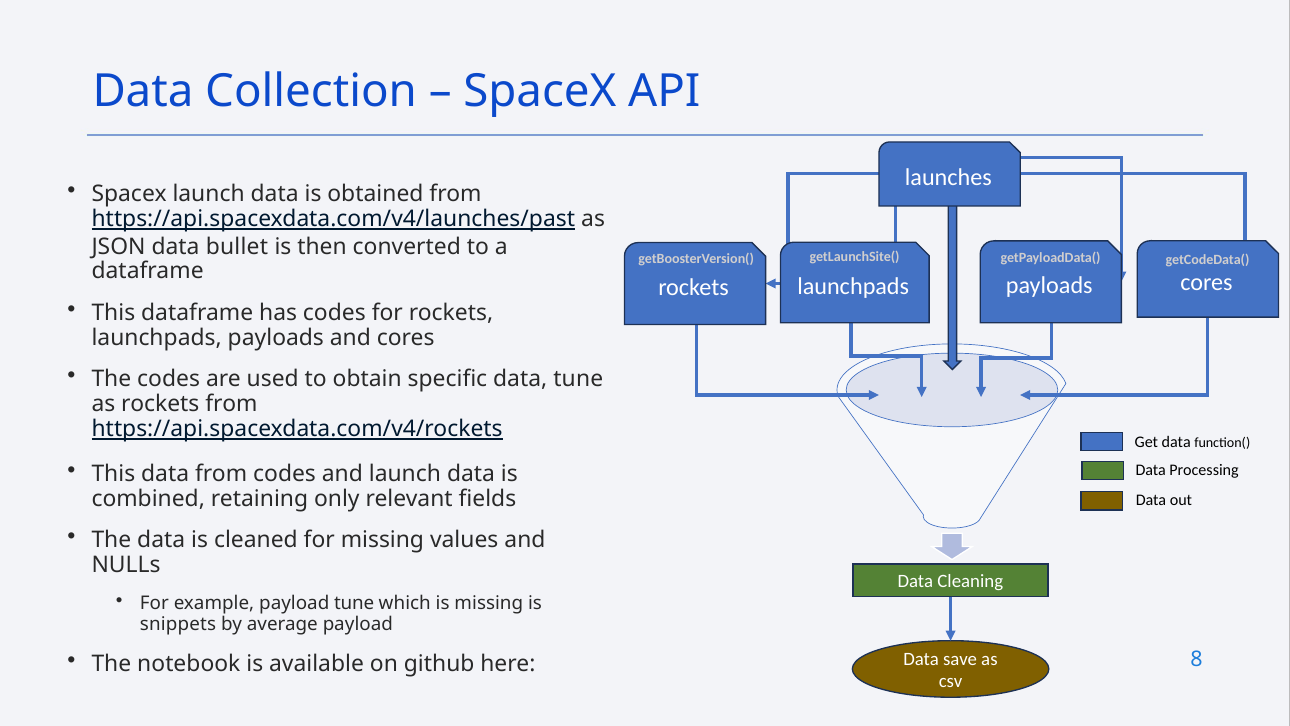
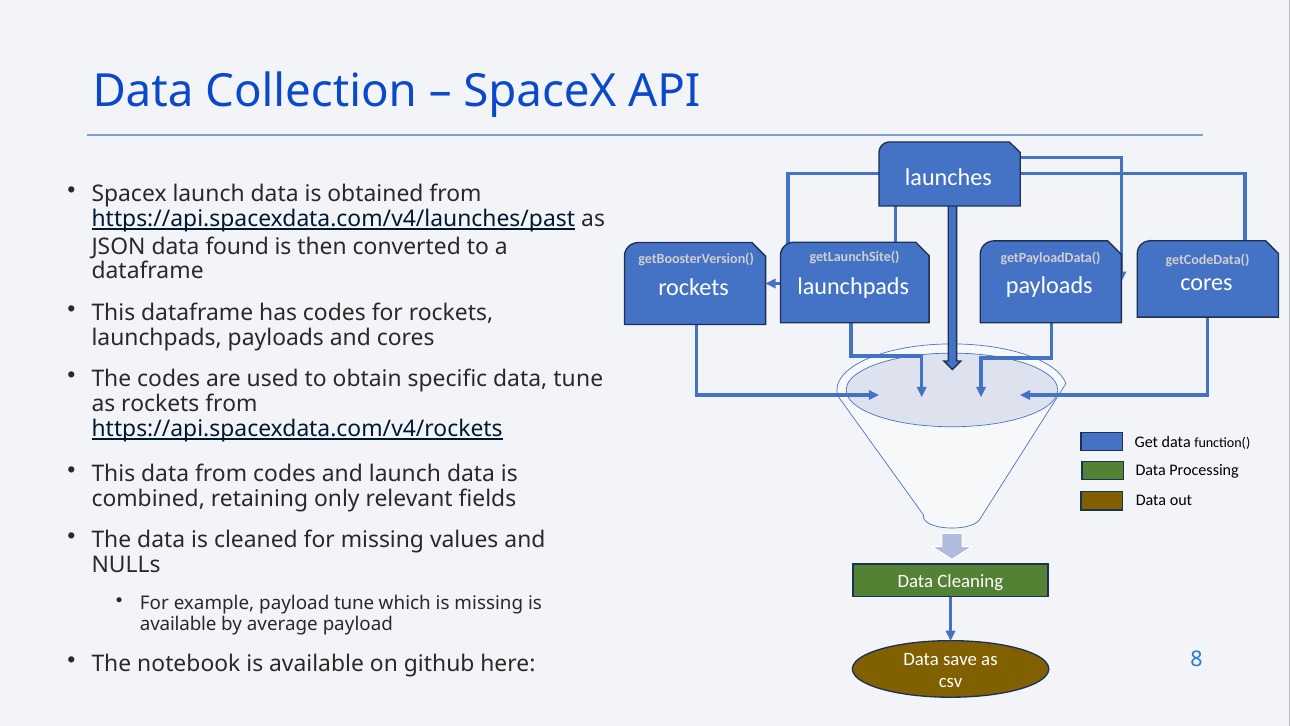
bullet: bullet -> found (237, 247)
snippets: snippets -> available (178, 624)
